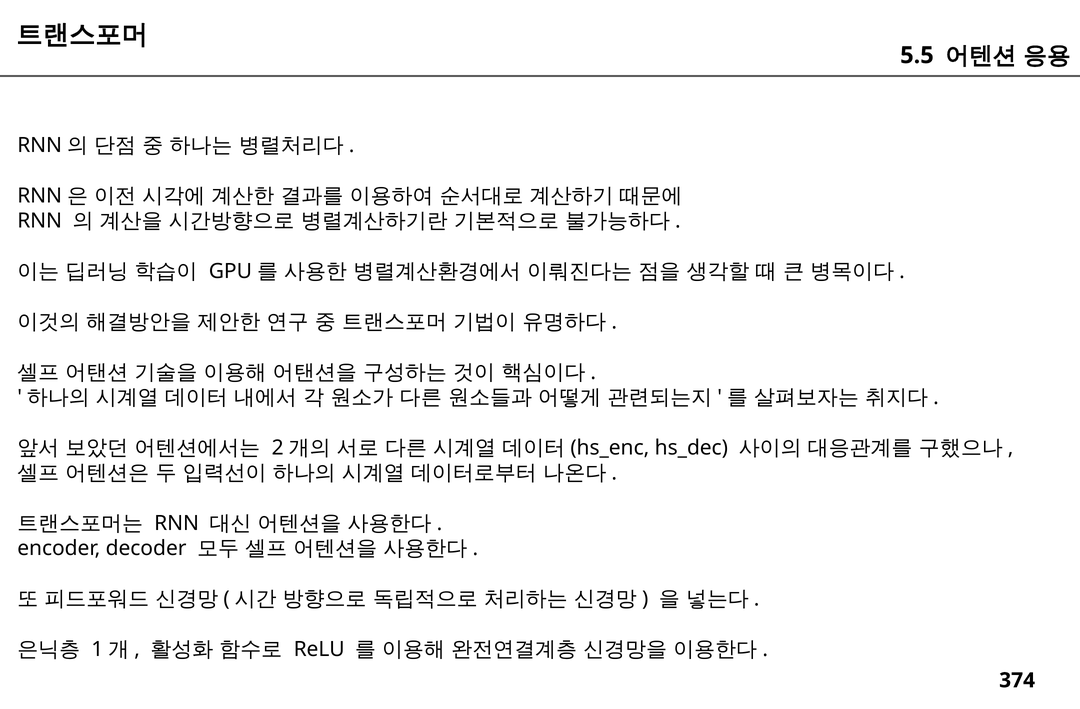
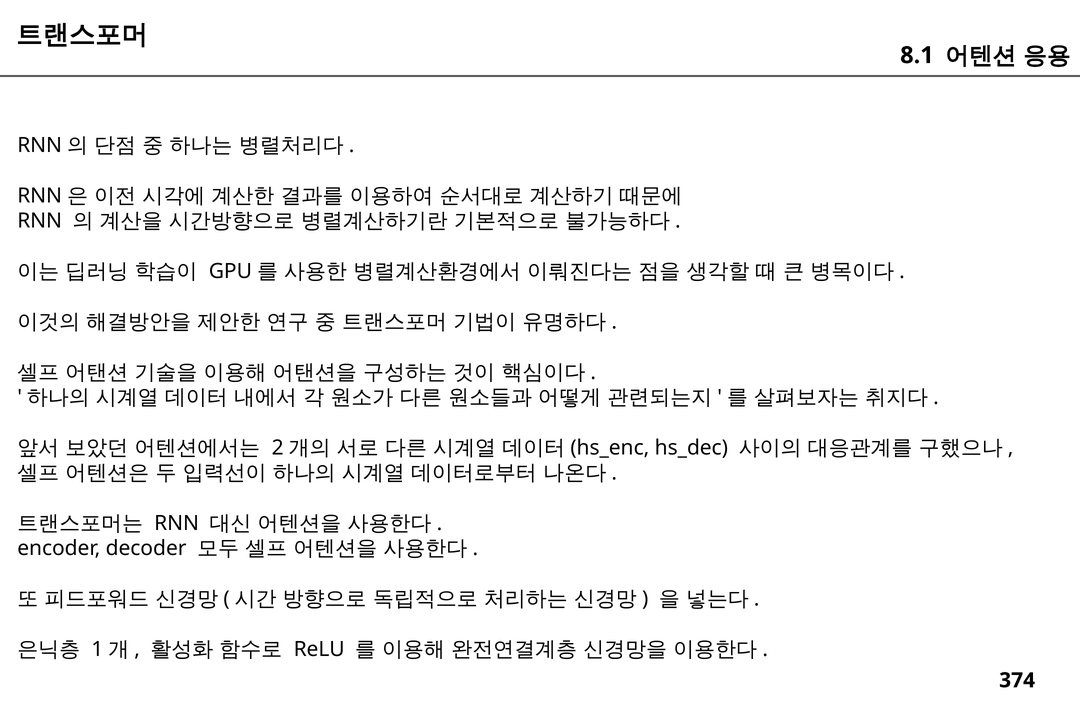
5.5: 5.5 -> 8.1 (917, 55)
